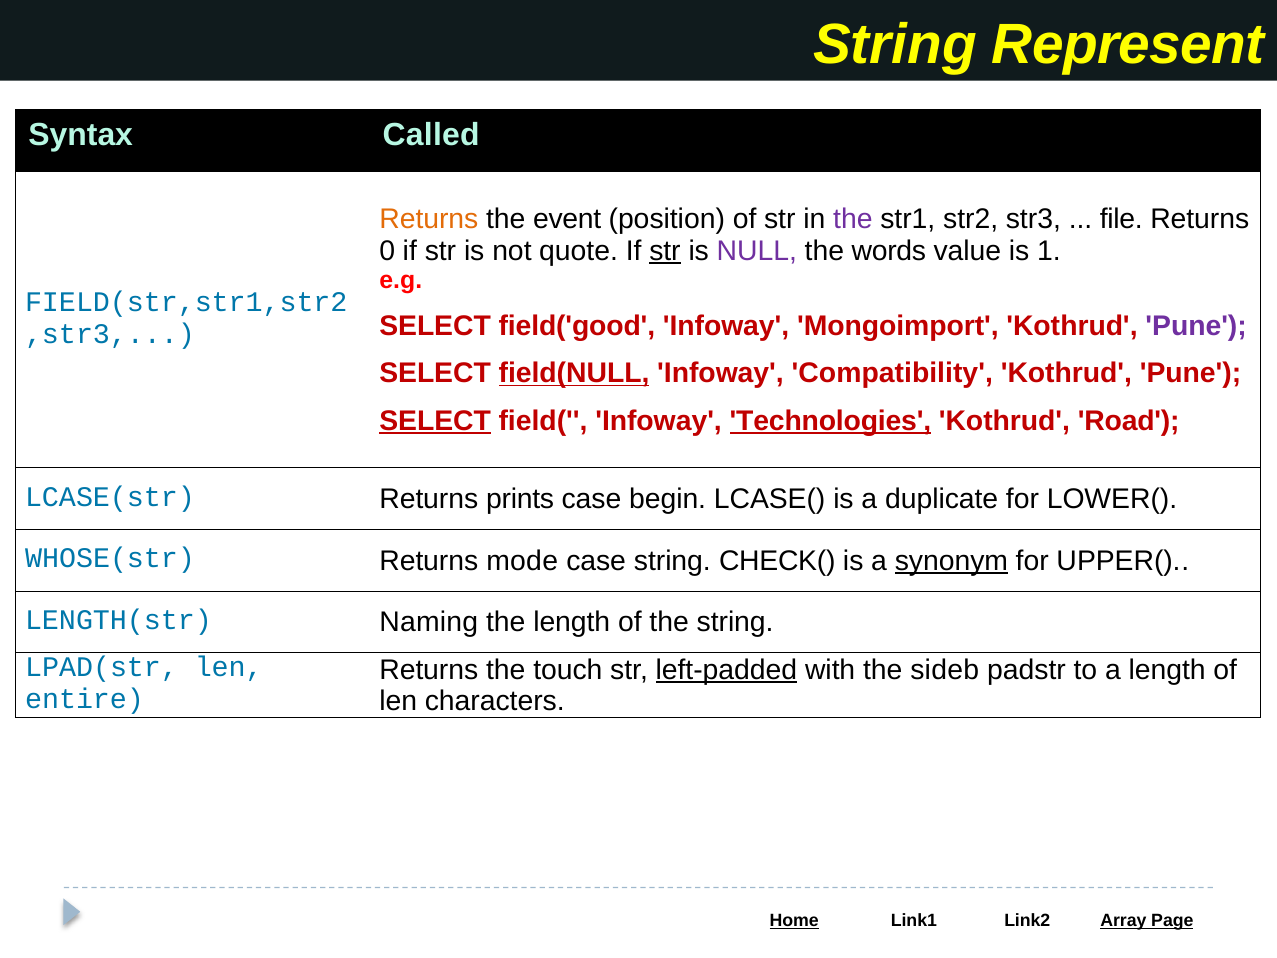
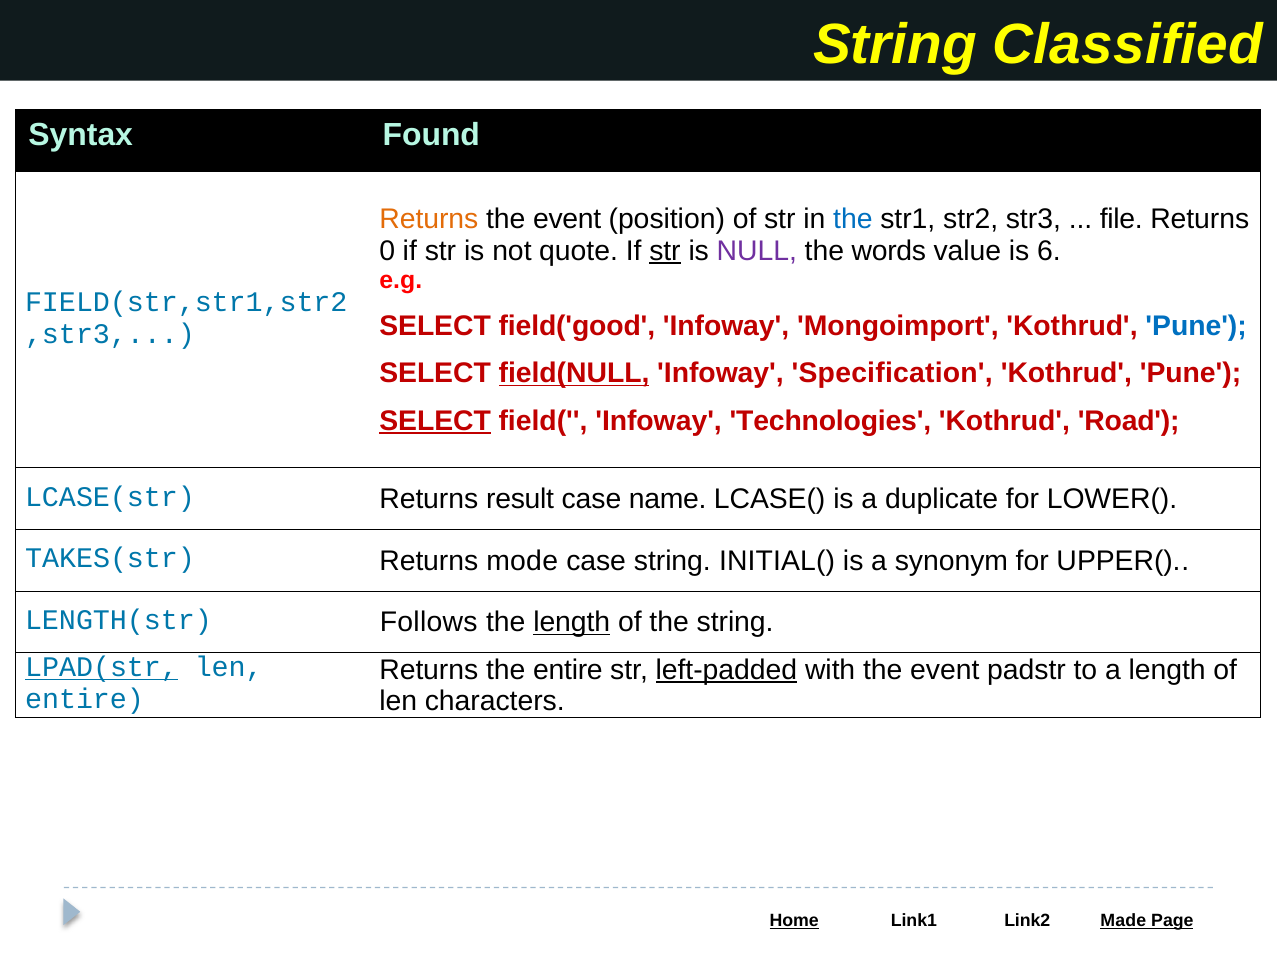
Represent: Represent -> Classified (1128, 44)
Called: Called -> Found (431, 135)
the colour: purple -> blue (853, 219)
1: 1 -> 6 (1049, 251)
Pune colour: purple -> blue (1196, 326)
Compatibility: Compatibility -> Specification (892, 373)
Technologies underline: present -> none (830, 421)
prints: prints -> result (520, 499)
begin: begin -> name (668, 499)
WHOSE(str: WHOSE(str -> TAKES(str (110, 558)
CHECK(: CHECK( -> INITIAL( (777, 561)
synonym underline: present -> none (951, 561)
Naming: Naming -> Follows (429, 622)
length underline: none -> present (572, 622)
the touch: touch -> entire (568, 670)
with the sideb: sideb -> event (945, 670)
LPAD(str underline: none -> present (102, 667)
Array: Array -> Made (1123, 921)
